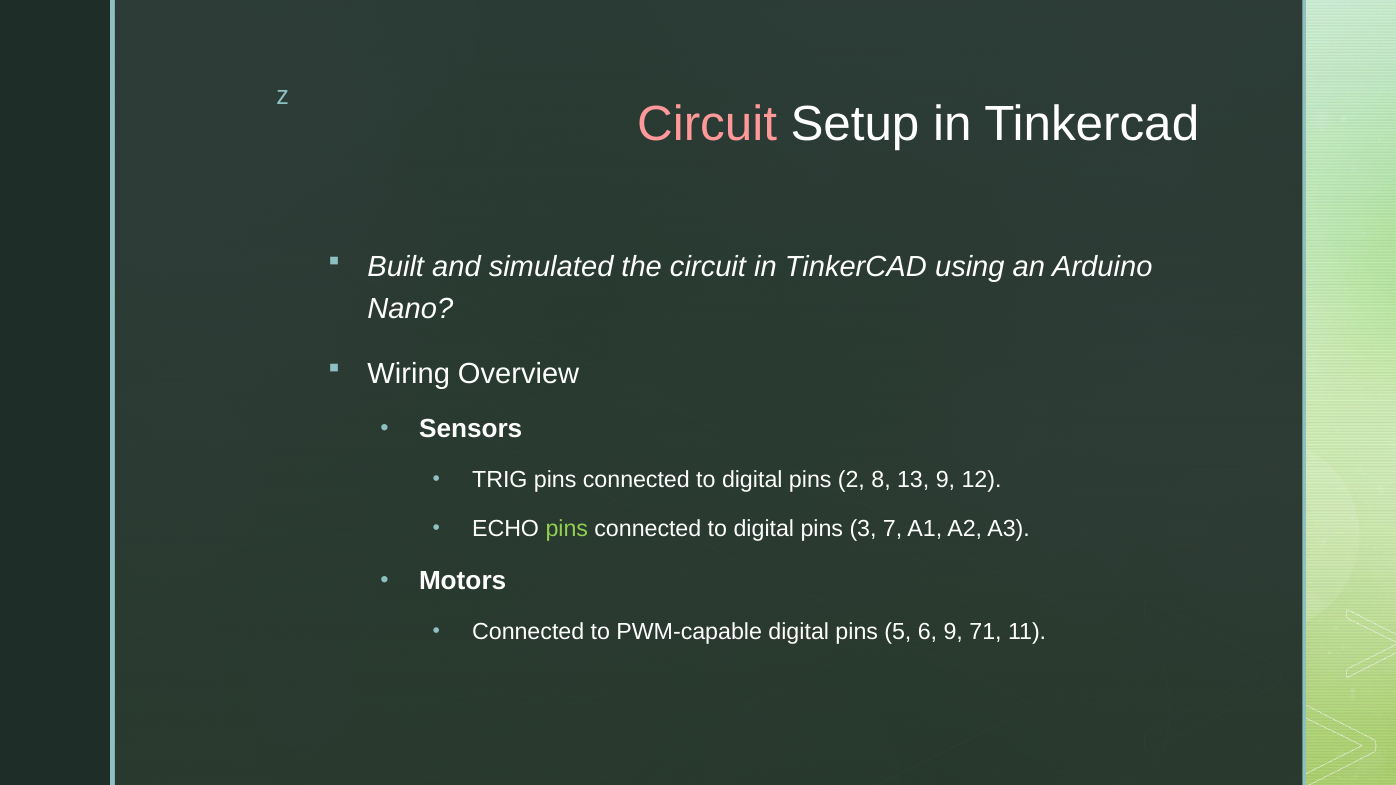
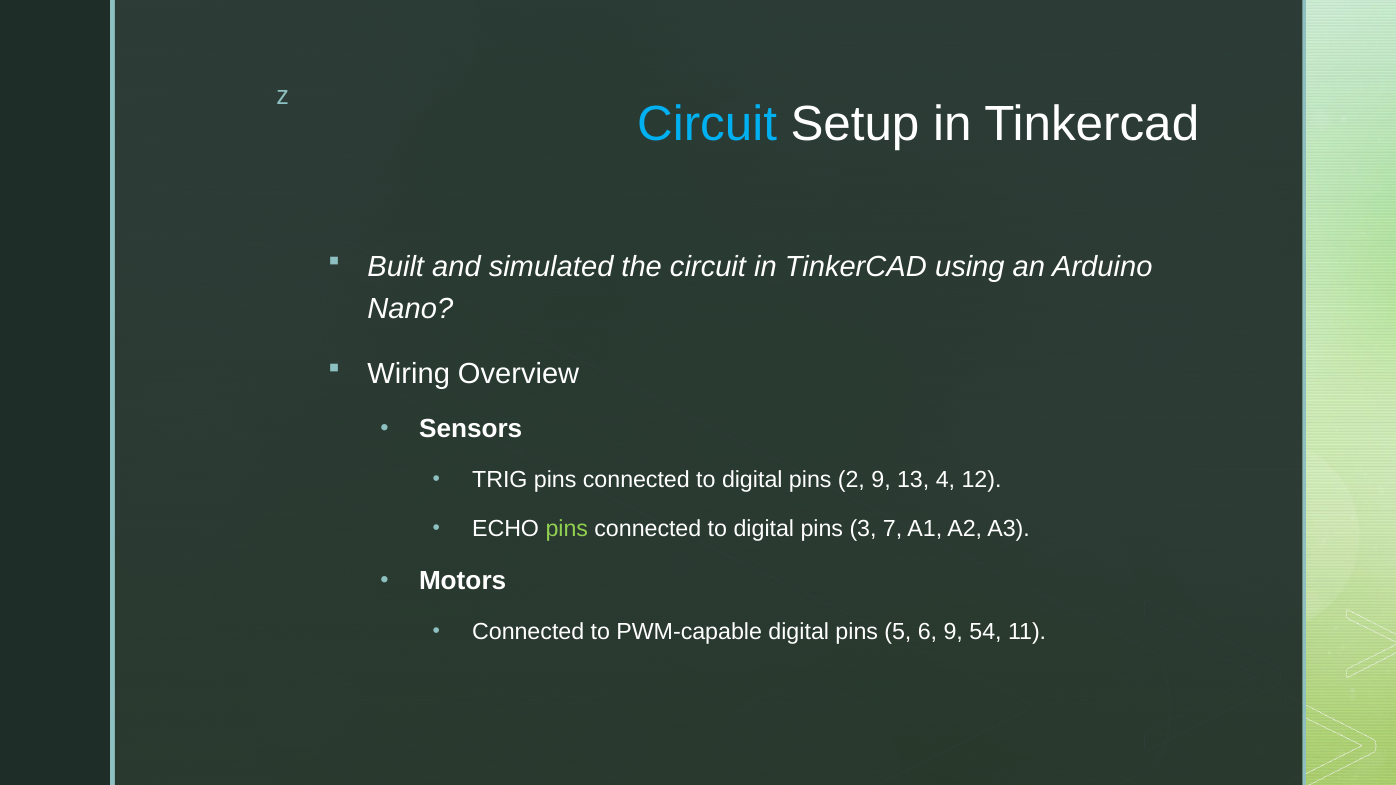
Circuit colour: pink -> light blue (707, 124)
2 8: 8 -> 9 (881, 480)
13 9: 9 -> 4 (945, 480)
71: 71 -> 54 (985, 632)
